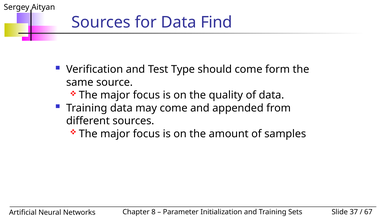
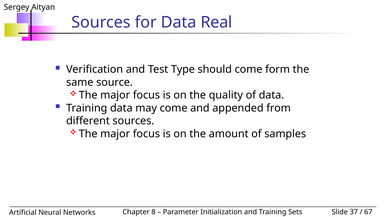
Find: Find -> Real (216, 22)
